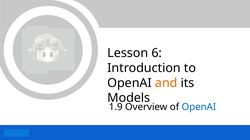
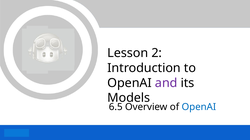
6: 6 -> 2 (157, 53)
and colour: orange -> purple (166, 83)
1.9: 1.9 -> 6.5 (116, 107)
